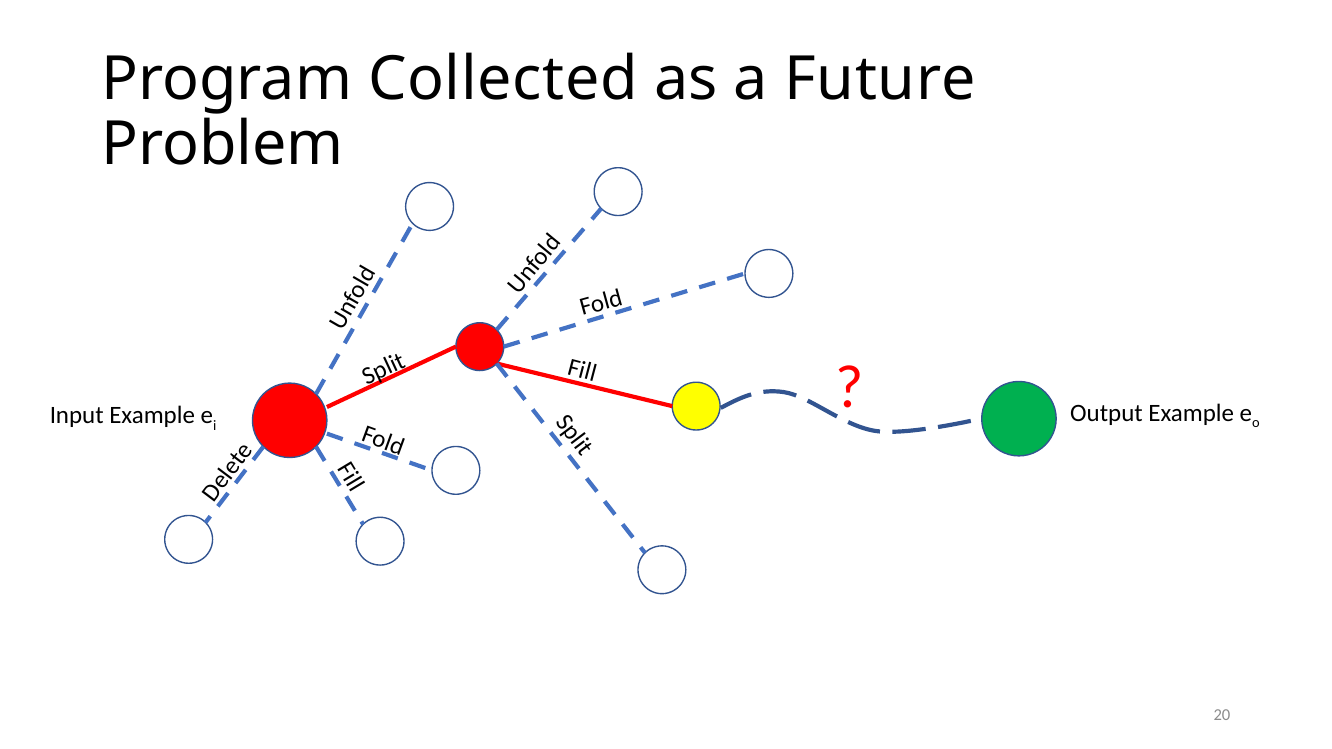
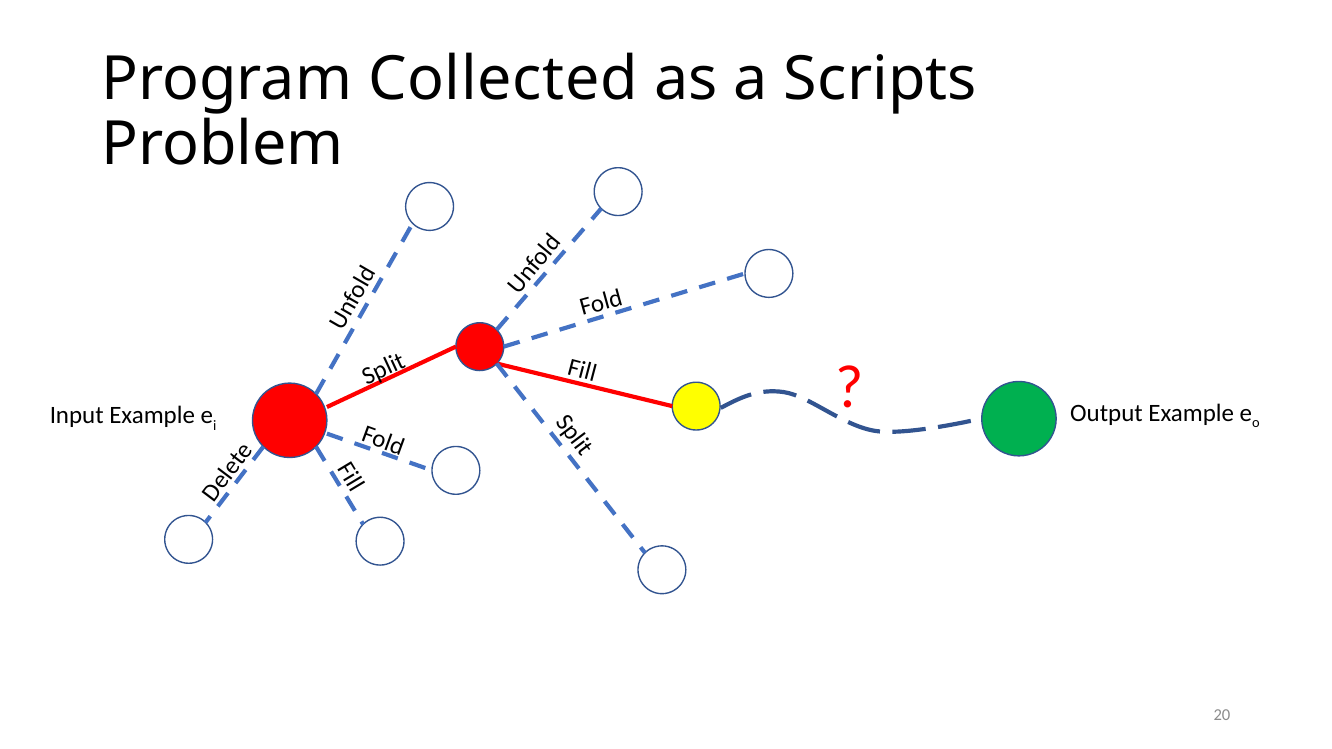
Future: Future -> Scripts (881, 79)
